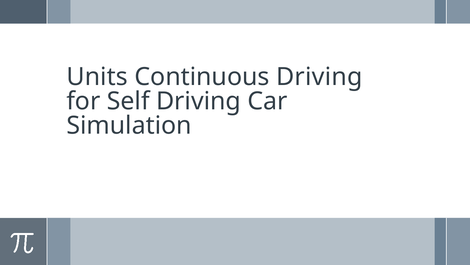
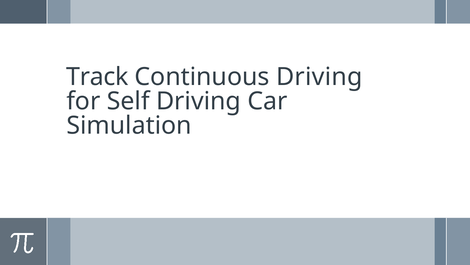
Units: Units -> Track (97, 77)
